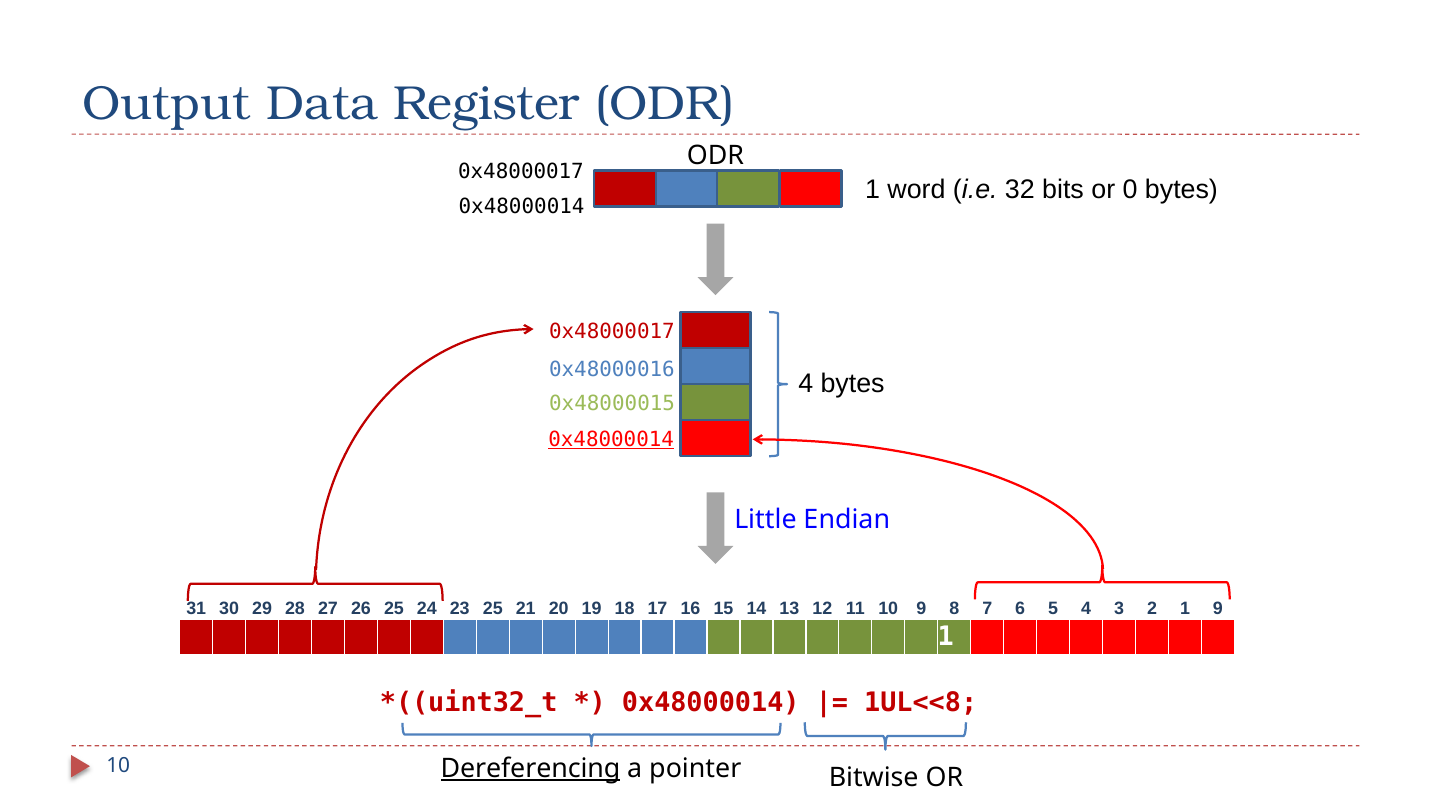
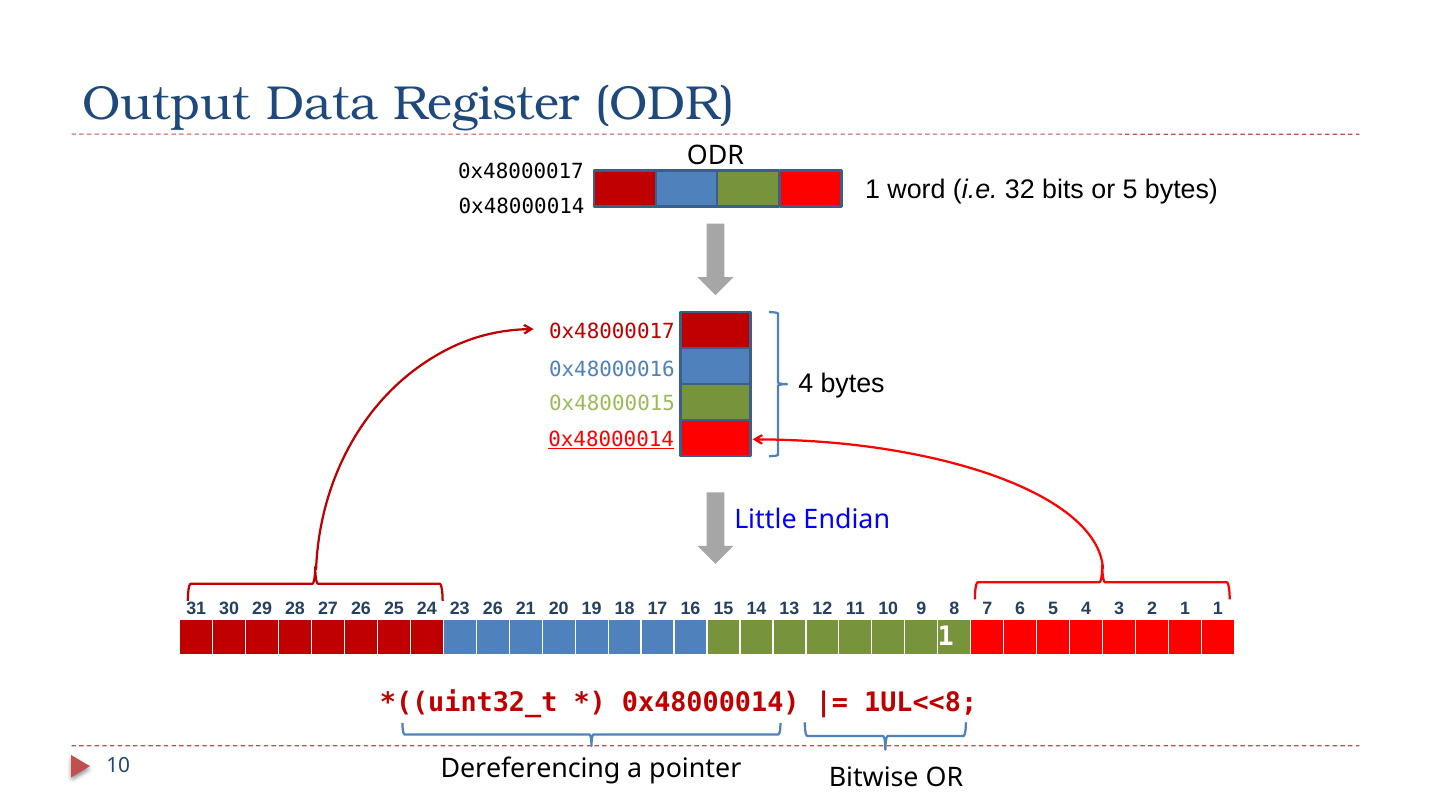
or 0: 0 -> 5 (1130, 190)
23 25: 25 -> 26 (493, 608)
2 1 9: 9 -> 1 (1218, 608)
Dereferencing underline: present -> none (530, 769)
